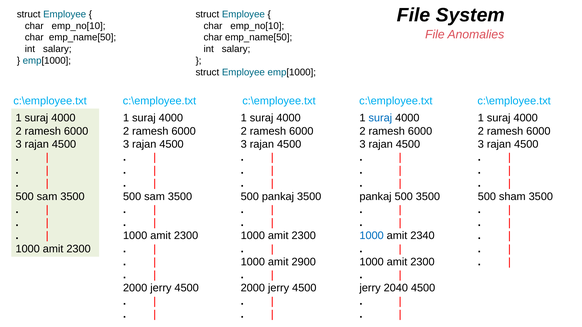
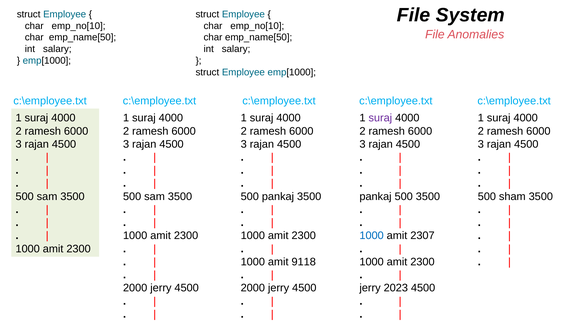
suraj colour: blue -> purple (380, 118)
2340: 2340 -> 2307 (422, 236)
2900: 2900 -> 9118 (304, 262)
2040: 2040 -> 2023 (396, 288)
